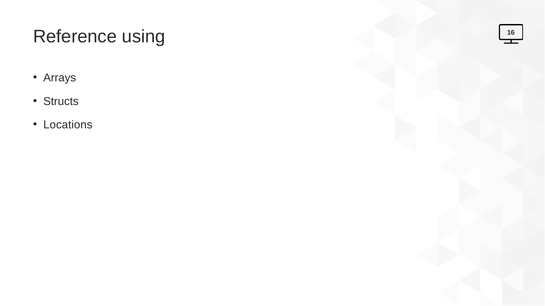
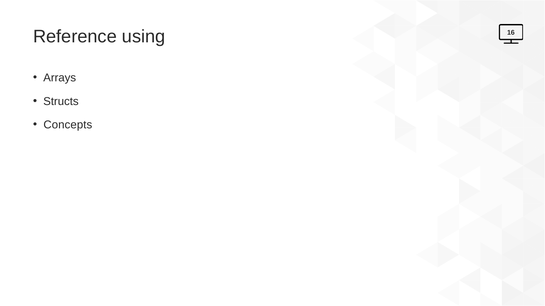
Locations: Locations -> Concepts (68, 125)
